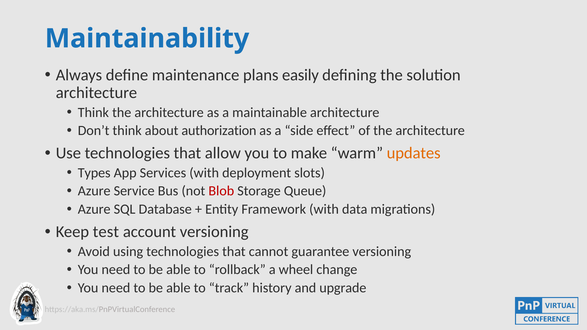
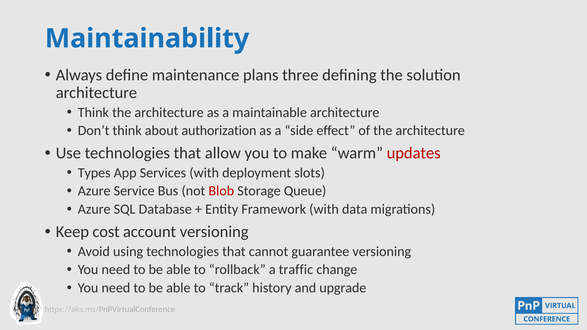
easily: easily -> three (300, 75)
updates colour: orange -> red (414, 153)
test: test -> cost (106, 232)
wheel: wheel -> traffic (296, 270)
